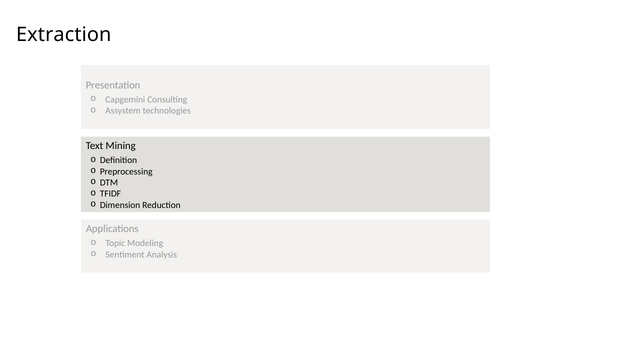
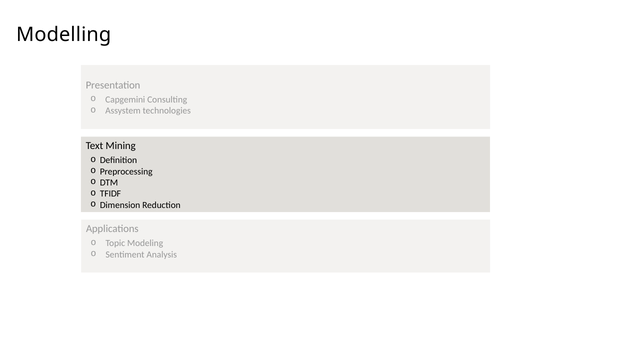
Extraction: Extraction -> Modelling (64, 34)
